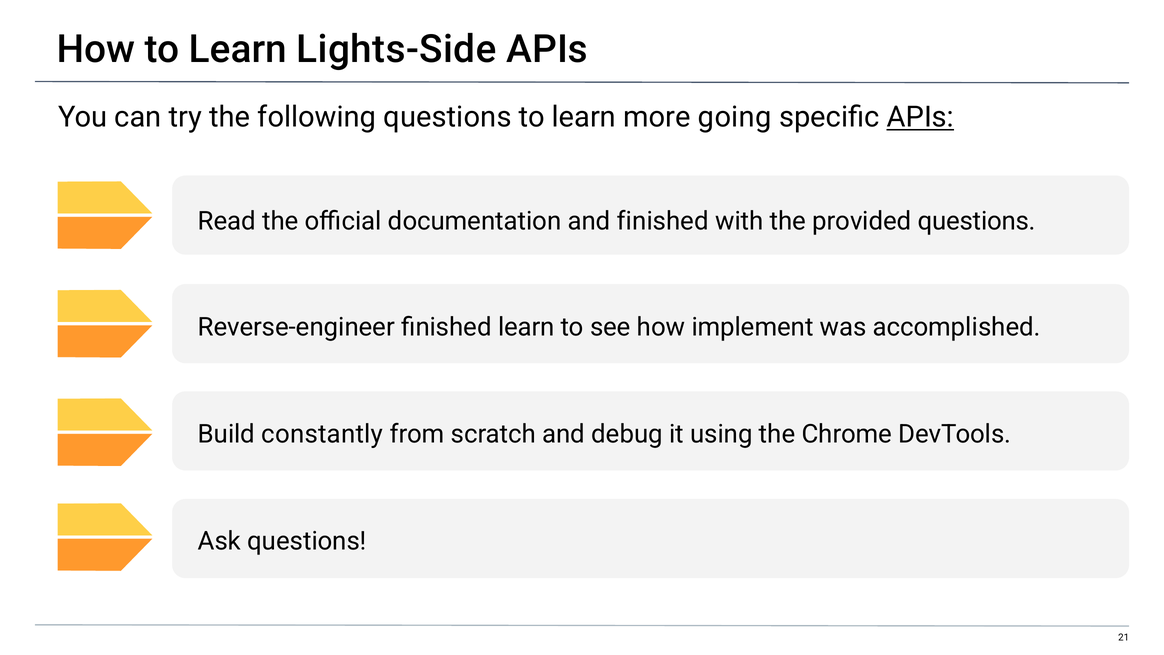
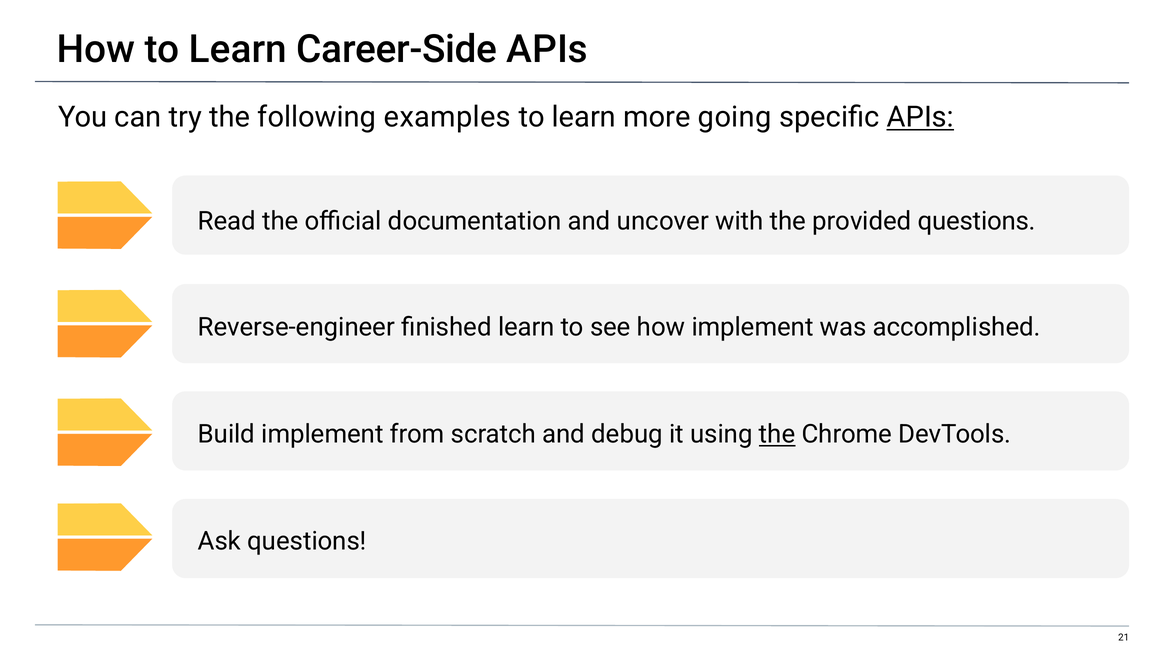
Lights-Side: Lights-Side -> Career-Side (397, 49)
following questions: questions -> examples (447, 117)
and finished: finished -> uncover (663, 221)
Build constantly: constantly -> implement (322, 434)
the underline: none -> present (777, 434)
